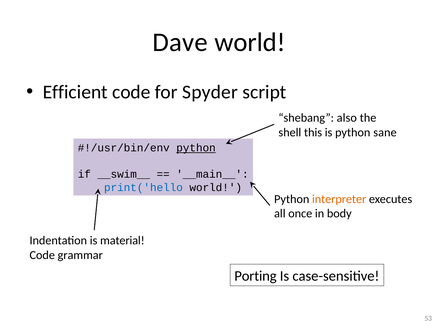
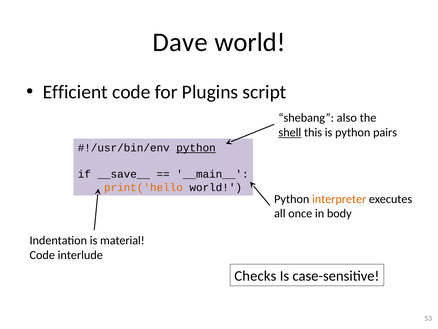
Spyder: Spyder -> Plugins (210, 92)
shell underline: none -> present (290, 132)
sane: sane -> pairs (385, 132)
__swim__: __swim__ -> __save__ (124, 174)
print('hello colour: blue -> orange (143, 187)
grammar: grammar -> interlude (80, 255)
Porting: Porting -> Checks (255, 276)
